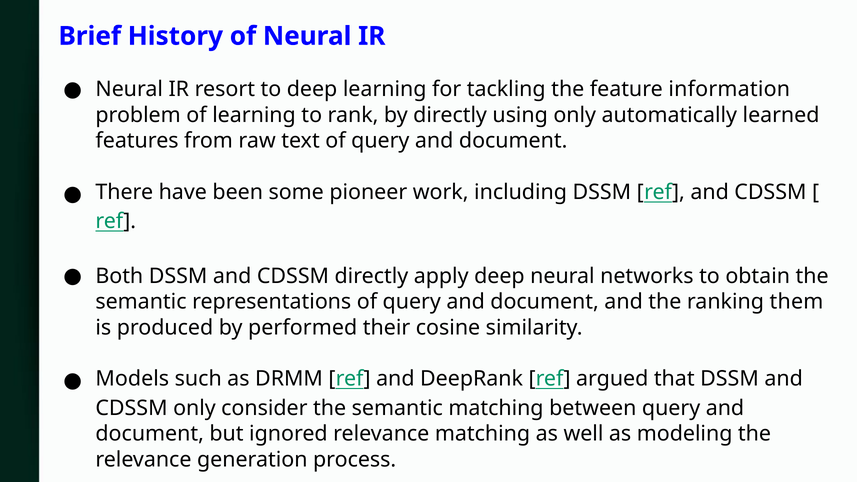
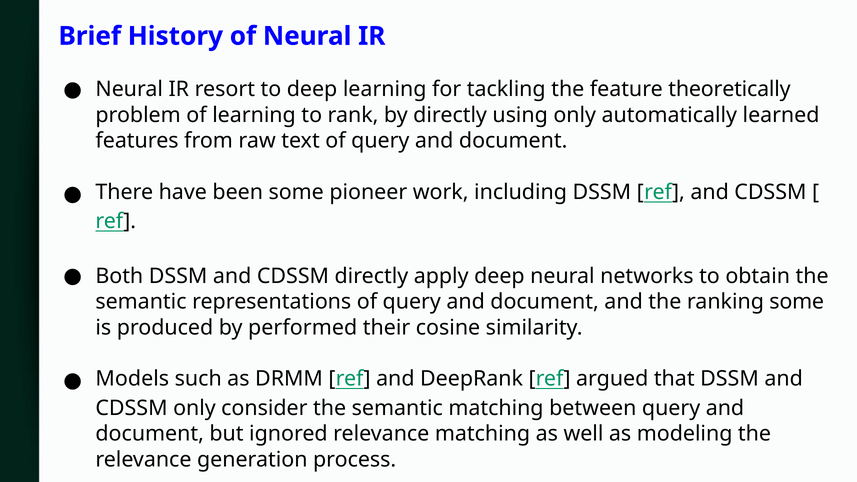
information: information -> theoretically (729, 89)
ranking them: them -> some (797, 302)
